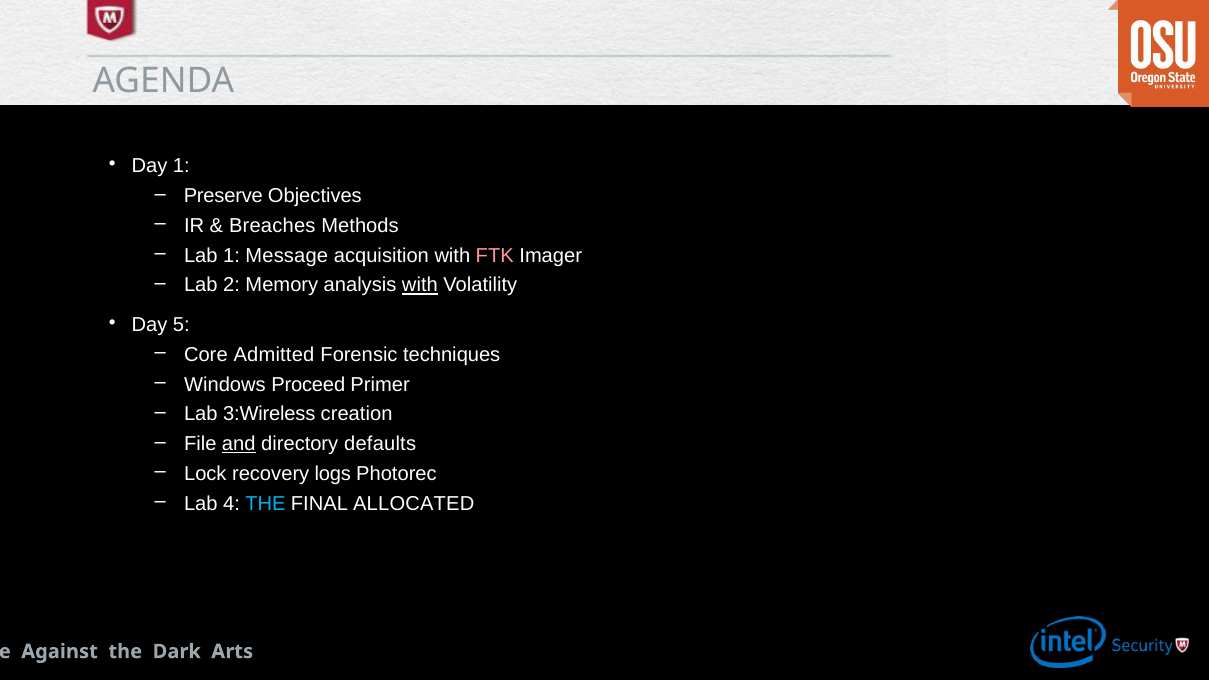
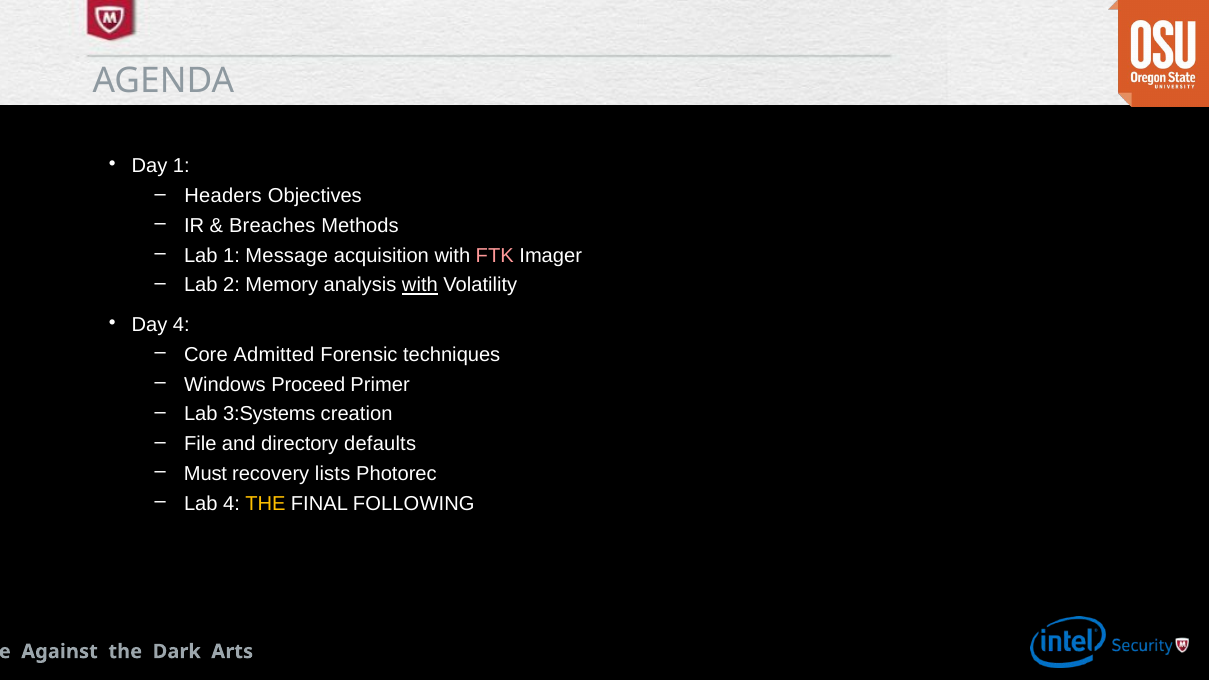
Preserve: Preserve -> Headers (223, 196)
Day 5: 5 -> 4 (181, 325)
3:Wireless: 3:Wireless -> 3:Systems (269, 414)
and underline: present -> none (239, 444)
Lock: Lock -> Must (205, 474)
logs: logs -> lists (333, 474)
THE colour: light blue -> yellow (265, 504)
ALLOCATED: ALLOCATED -> FOLLOWING (414, 504)
